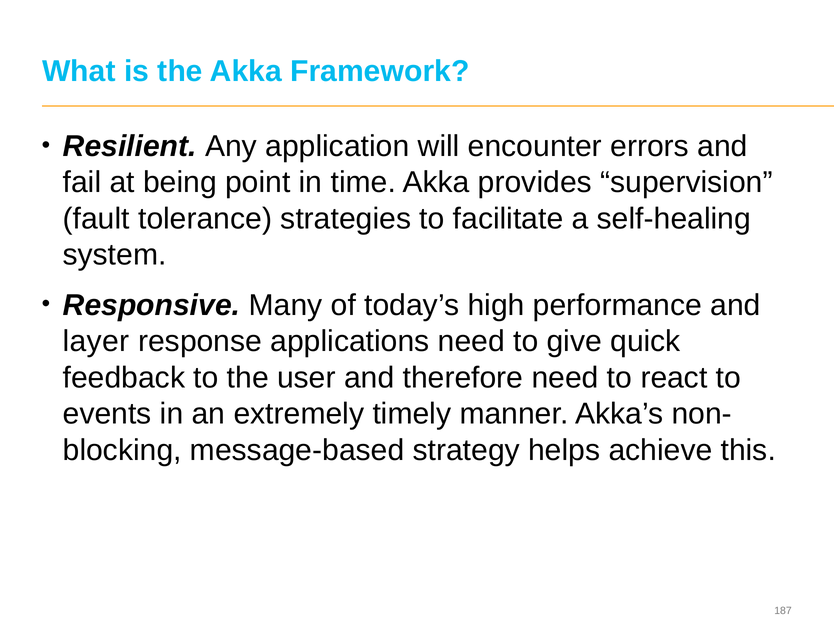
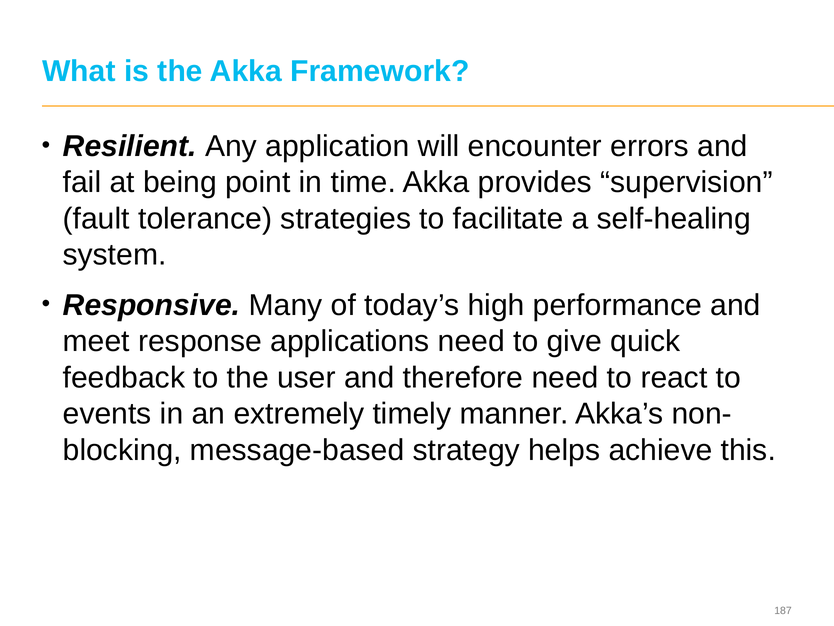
layer: layer -> meet (96, 341)
